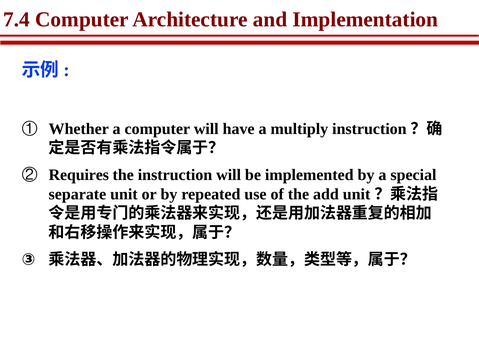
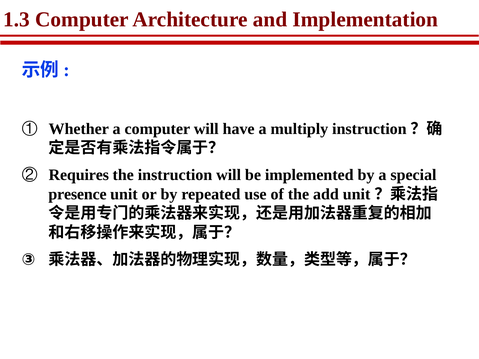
7.4: 7.4 -> 1.3 (17, 19)
separate: separate -> presence (77, 194)
